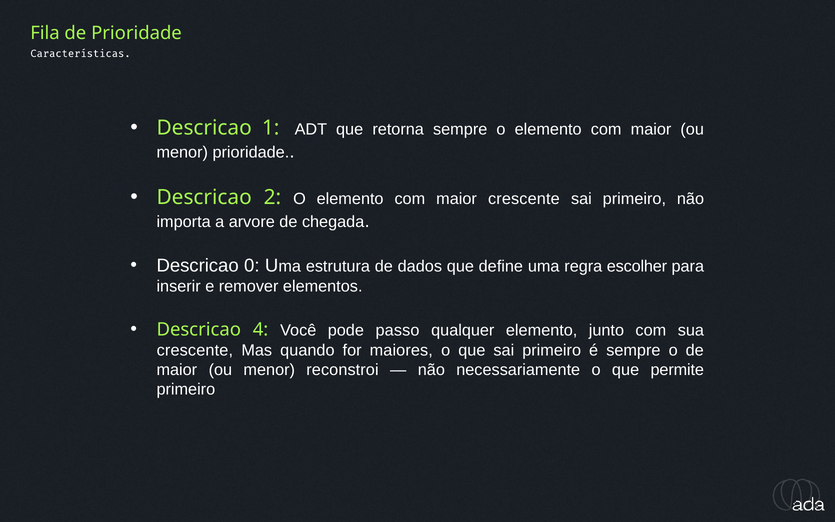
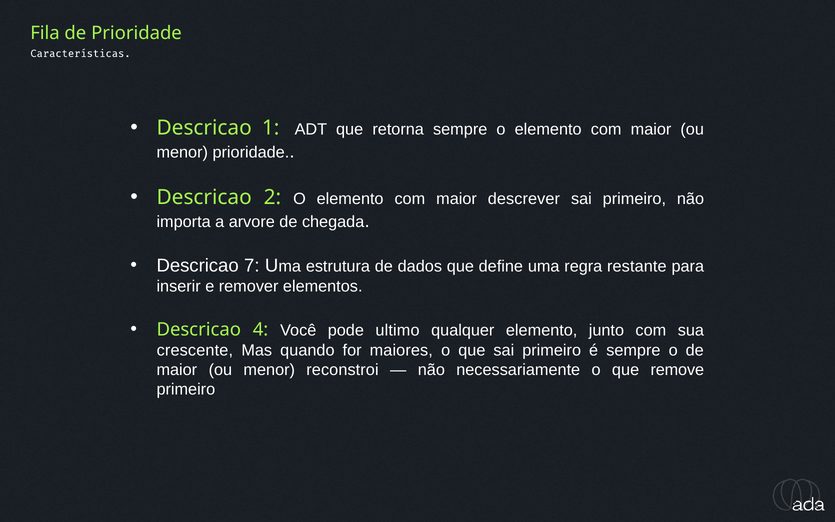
maior crescente: crescente -> descrever (524, 199)
0: 0 -> 7 (252, 265)
escolher: escolher -> restante (637, 266)
passo: passo -> ultimo (398, 330)
permite: permite -> remove (677, 370)
